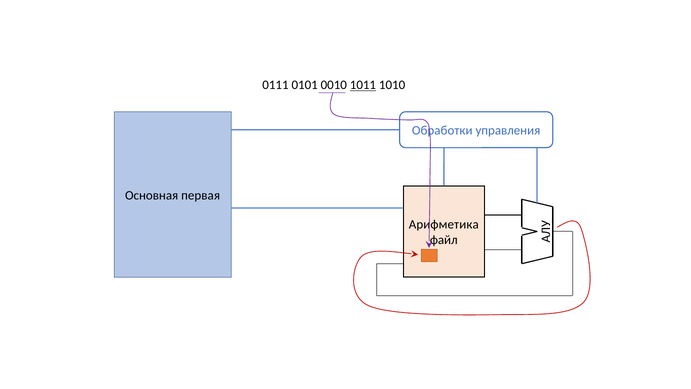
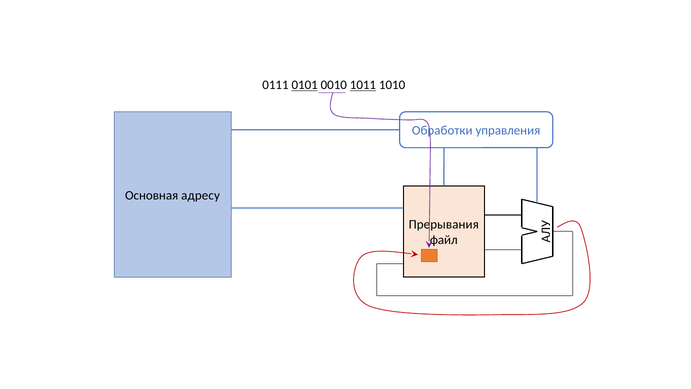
0101 underline: none -> present (305, 85)
первая: первая -> адресу (201, 195)
Арифметика: Арифметика -> Прерывания (444, 224)
